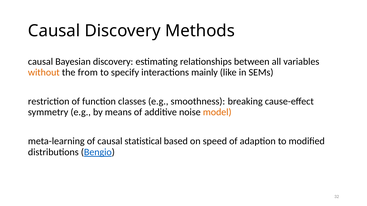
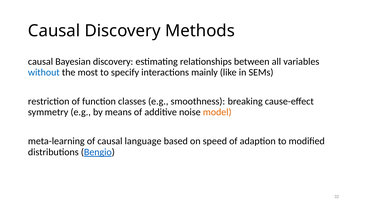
without colour: orange -> blue (44, 72)
from: from -> most (88, 72)
statistical: statistical -> language (143, 141)
